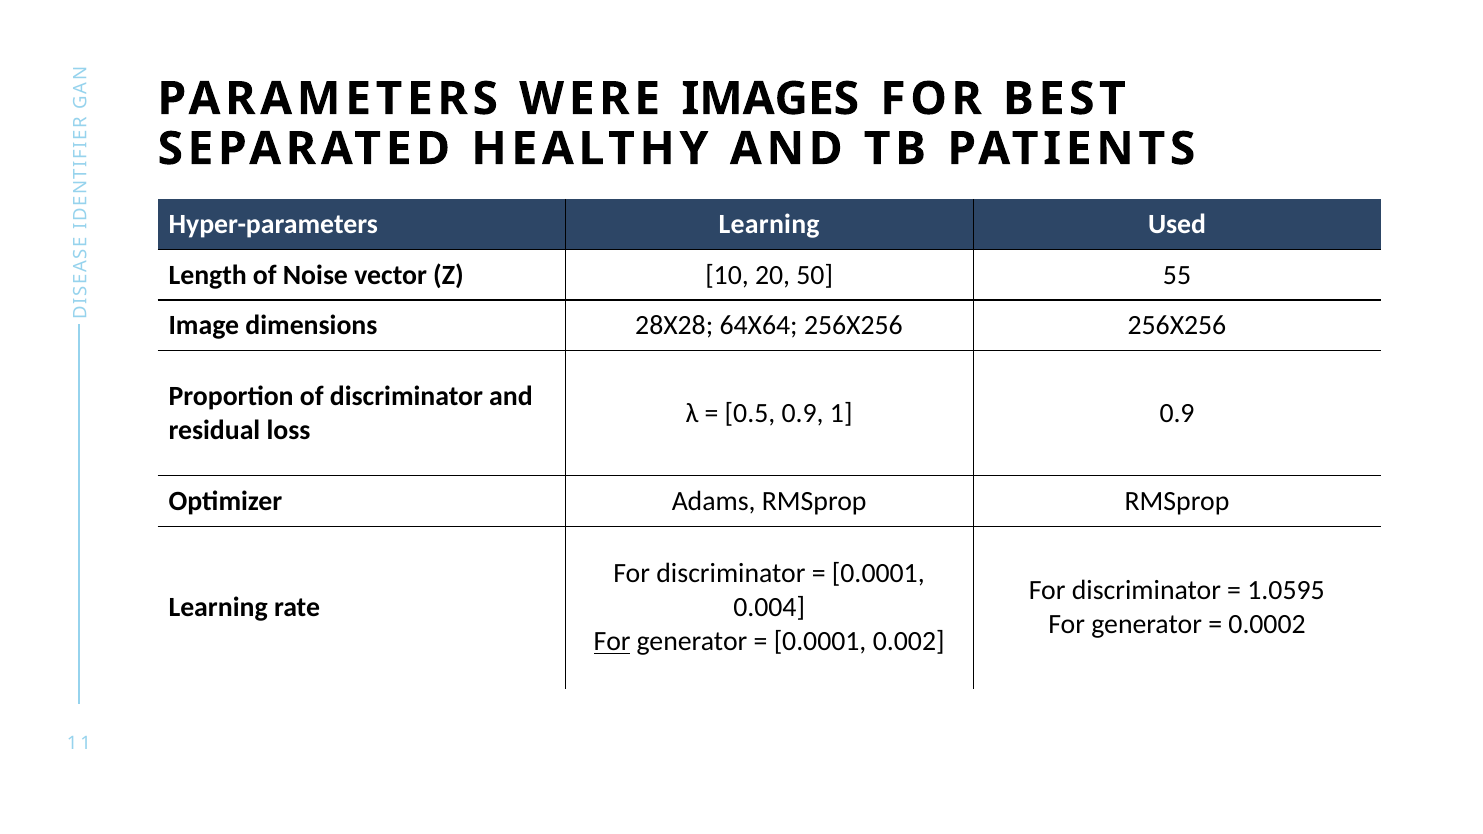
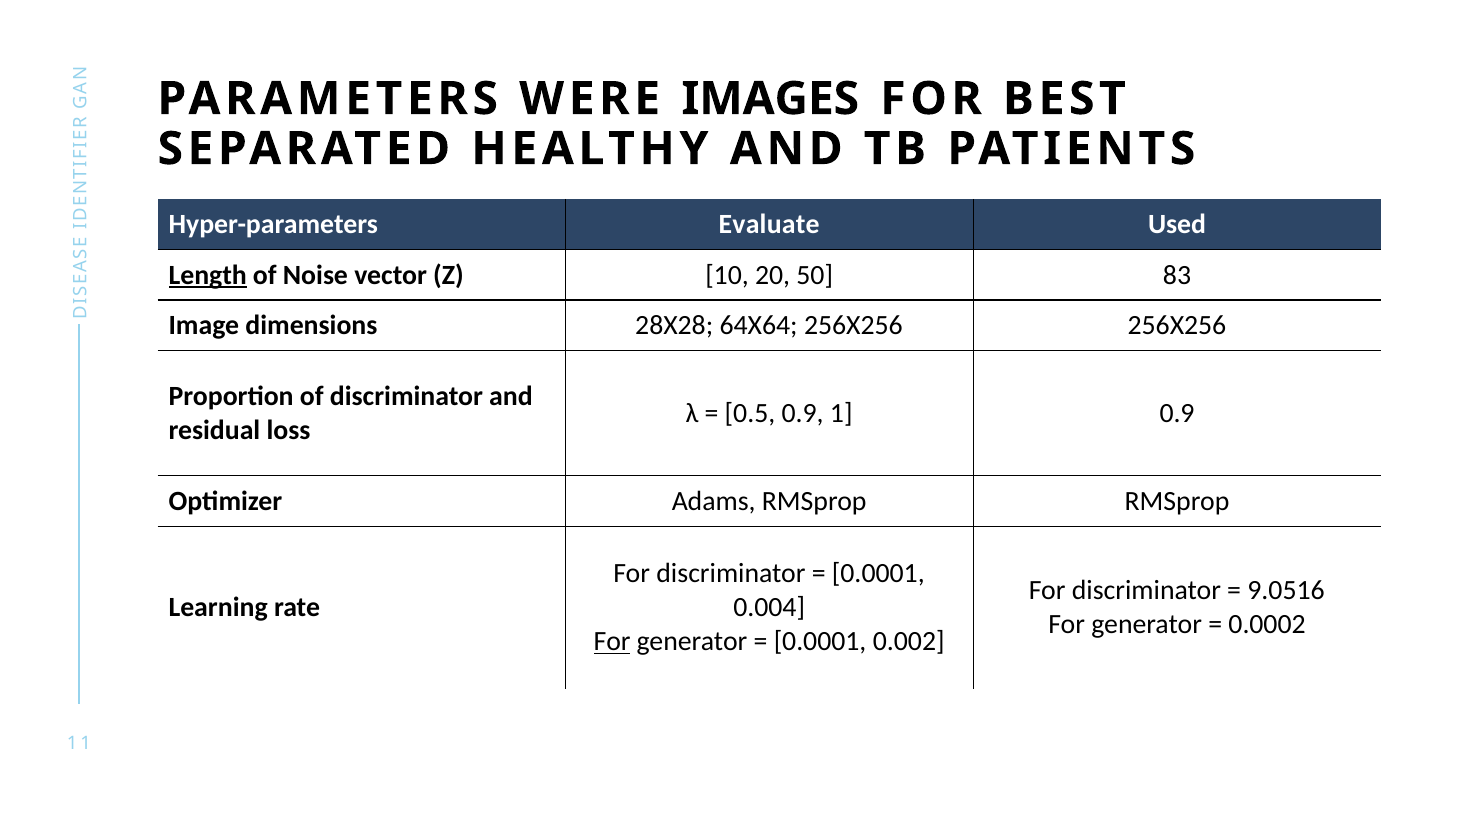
Hyper-parameters Learning: Learning -> Evaluate (769, 225)
Length underline: none -> present (208, 275)
55: 55 -> 83 (1177, 275)
1.0595: 1.0595 -> 9.0516 (1286, 591)
